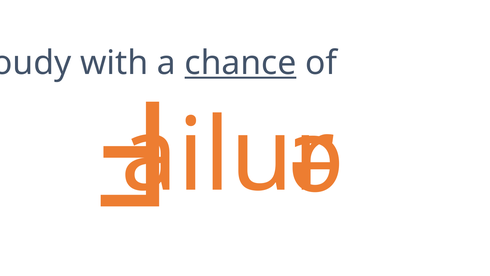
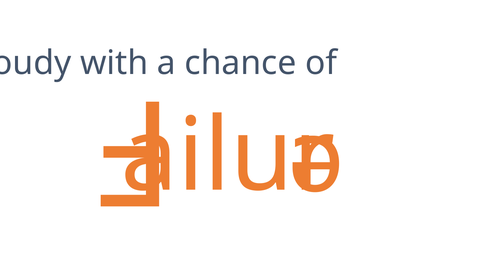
chance underline: present -> none (241, 63)
